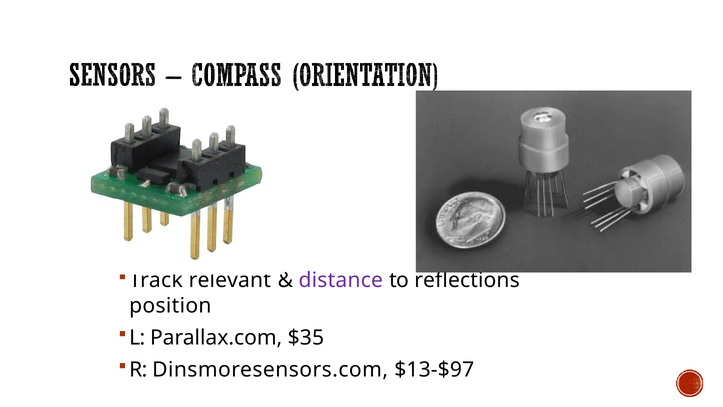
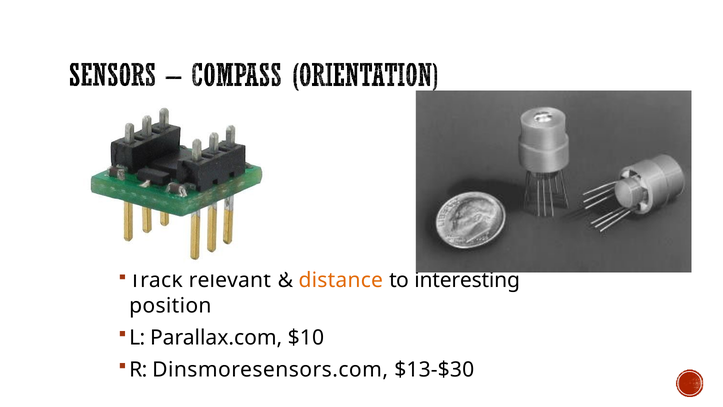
distance colour: purple -> orange (341, 280)
reflections: reflections -> interesting (467, 280)
$35: $35 -> $10 (306, 337)
$13-$97: $13-$97 -> $13-$30 (434, 369)
